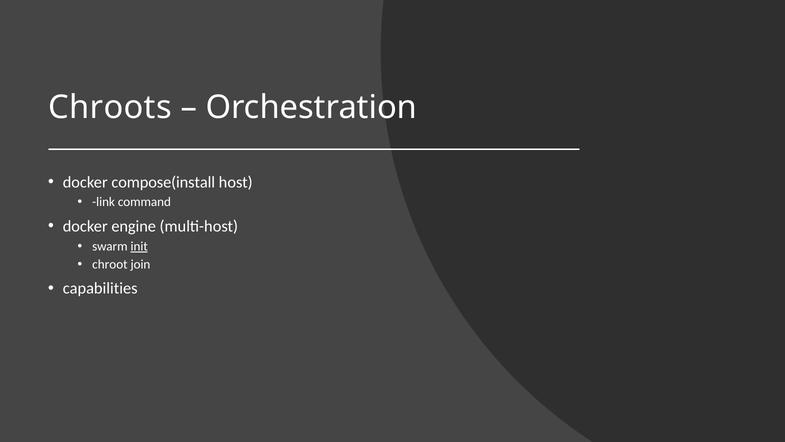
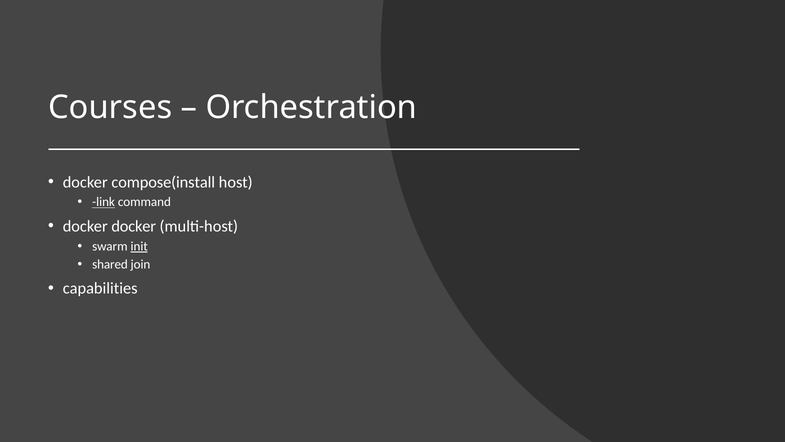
Chroots: Chroots -> Courses (110, 107)
link underline: none -> present (104, 202)
docker engine: engine -> docker (134, 226)
chroot: chroot -> shared (110, 264)
